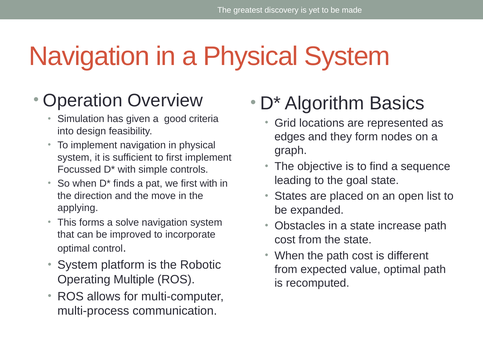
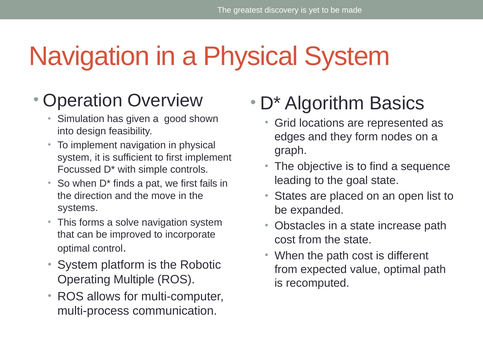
criteria: criteria -> shown (204, 119)
first with: with -> fails (209, 184)
applying: applying -> systems (78, 208)
